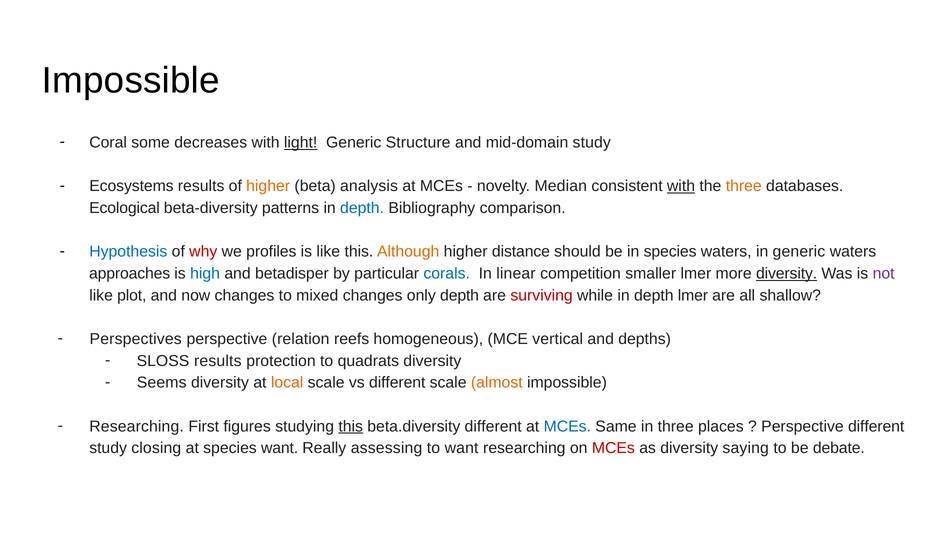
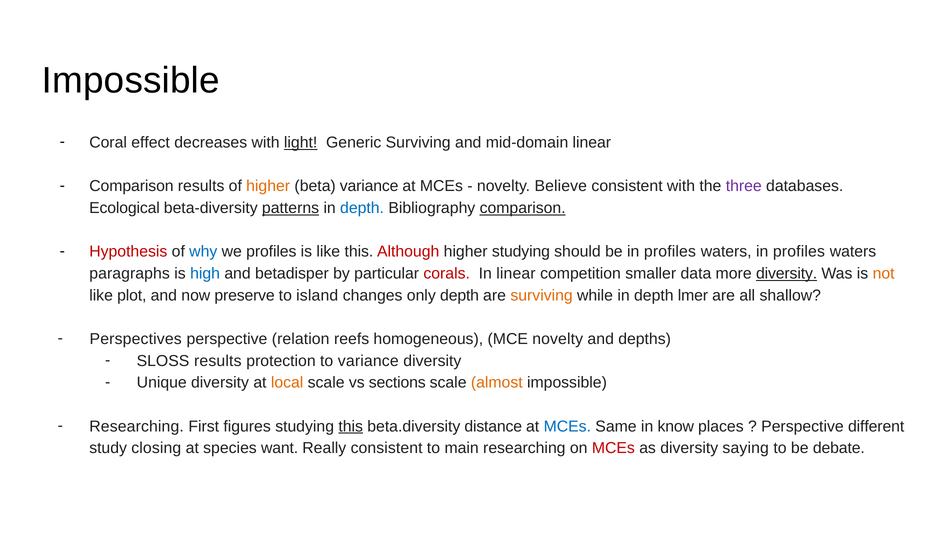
some: some -> effect (151, 143)
Generic Structure: Structure -> Surviving (418, 143)
mid-domain study: study -> linear (592, 143)
Ecosystems: Ecosystems -> Comparison (131, 186)
beta analysis: analysis -> variance (369, 186)
Median: Median -> Believe (561, 186)
with underline: present -> none (681, 186)
three colour: orange -> purple (744, 186)
patterns underline: none -> present (291, 208)
comparison underline: none -> present (523, 208)
Hypothesis colour: blue -> red (128, 252)
why colour: red -> blue (203, 252)
Although colour: orange -> red (408, 252)
higher distance: distance -> studying (521, 252)
be in species: species -> profiles (670, 252)
waters in generic: generic -> profiles (799, 252)
approaches: approaches -> paragraphs (130, 273)
corals colour: blue -> red (447, 273)
smaller lmer: lmer -> data (696, 273)
not colour: purple -> orange (884, 273)
now changes: changes -> preserve (245, 295)
mixed: mixed -> island (317, 295)
surviving colour: red -> orange (542, 295)
MCE vertical: vertical -> novelty (558, 339)
to quadrats: quadrats -> variance (368, 361)
Seems: Seems -> Unique (162, 383)
vs different: different -> sections (397, 383)
beta.diversity different: different -> distance (493, 426)
in three: three -> know (676, 426)
Really assessing: assessing -> consistent (387, 448)
to want: want -> main (462, 448)
